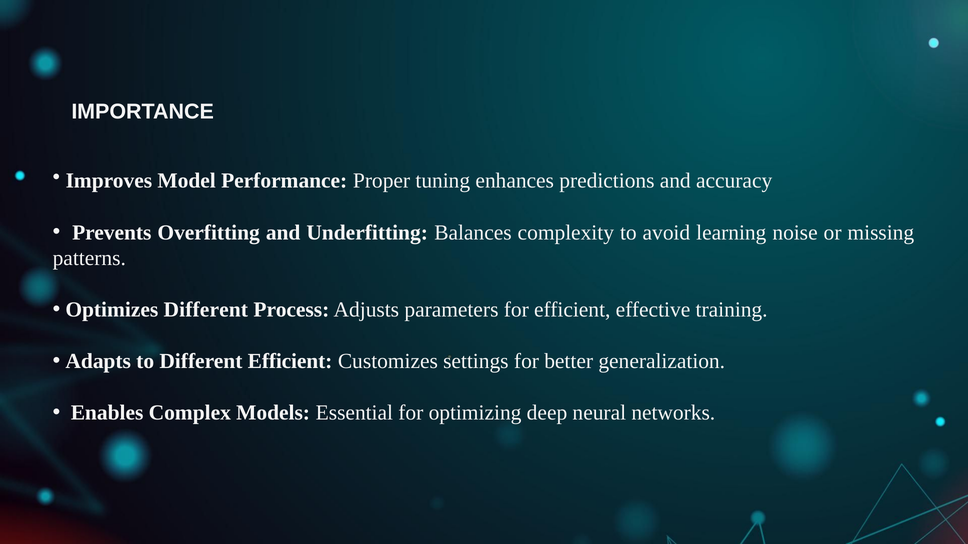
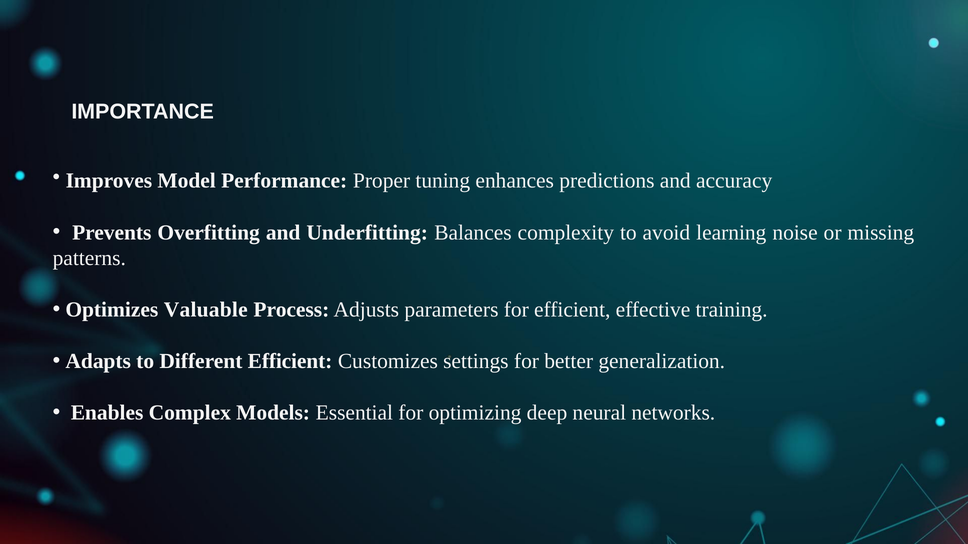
Optimizes Different: Different -> Valuable (206, 310)
